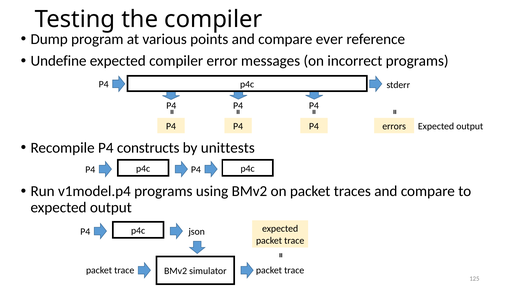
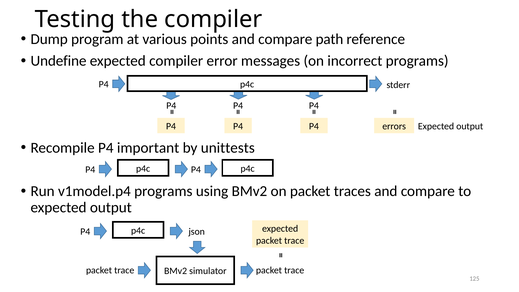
ever: ever -> path (329, 39)
constructs: constructs -> important (148, 148)
